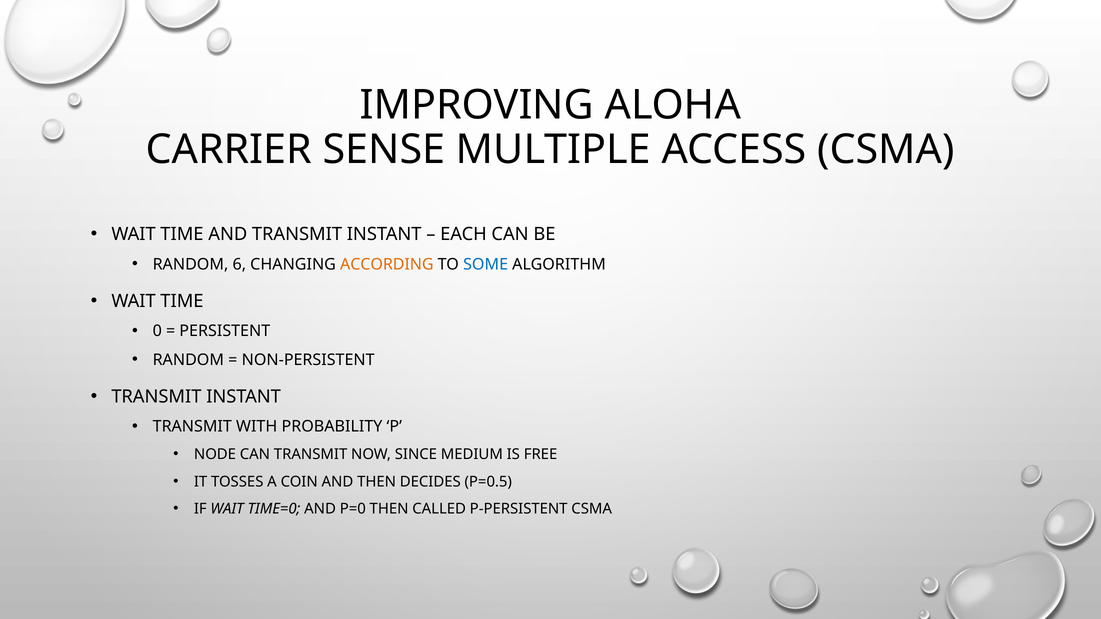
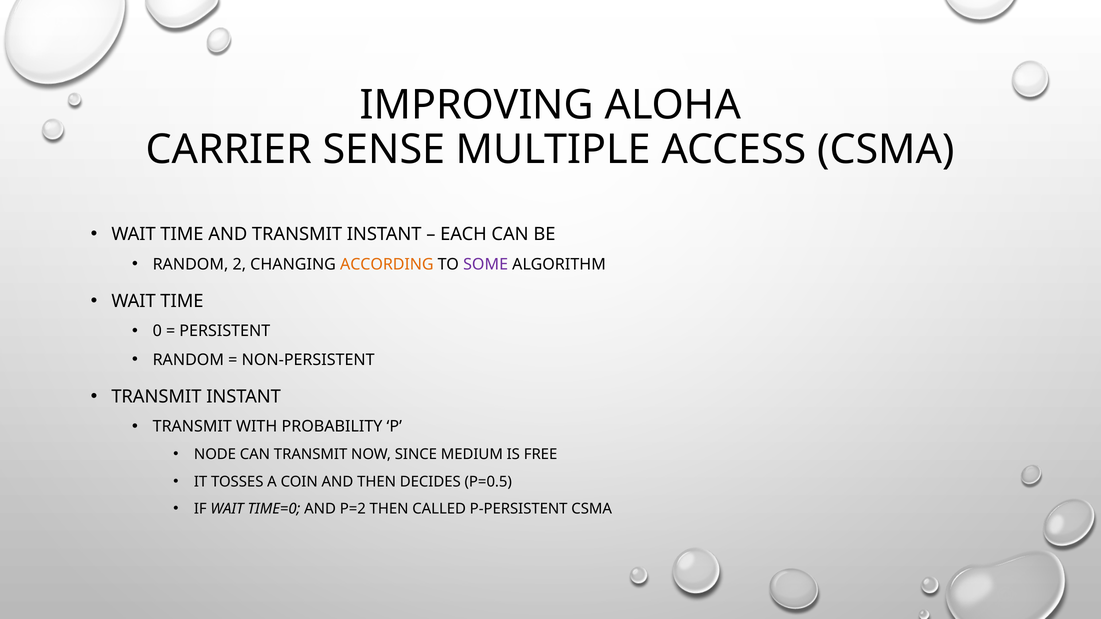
6: 6 -> 2 (239, 265)
SOME colour: blue -> purple (486, 265)
P=0: P=0 -> P=2 (353, 509)
